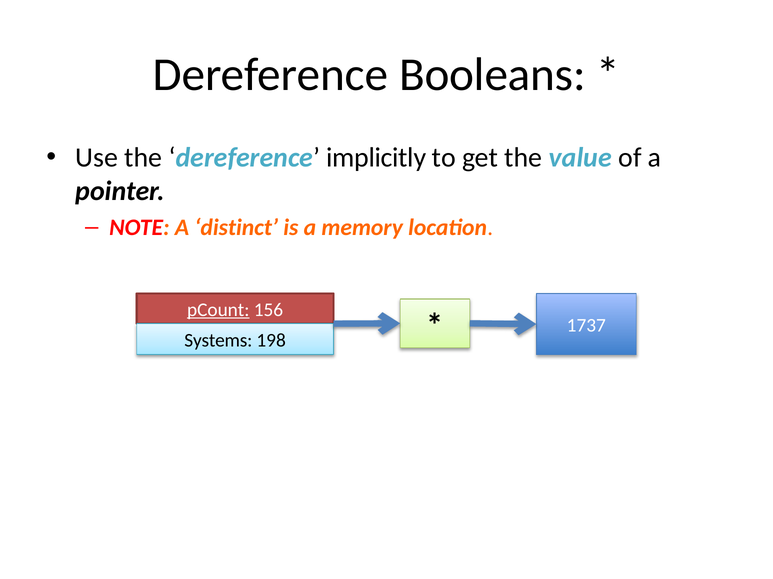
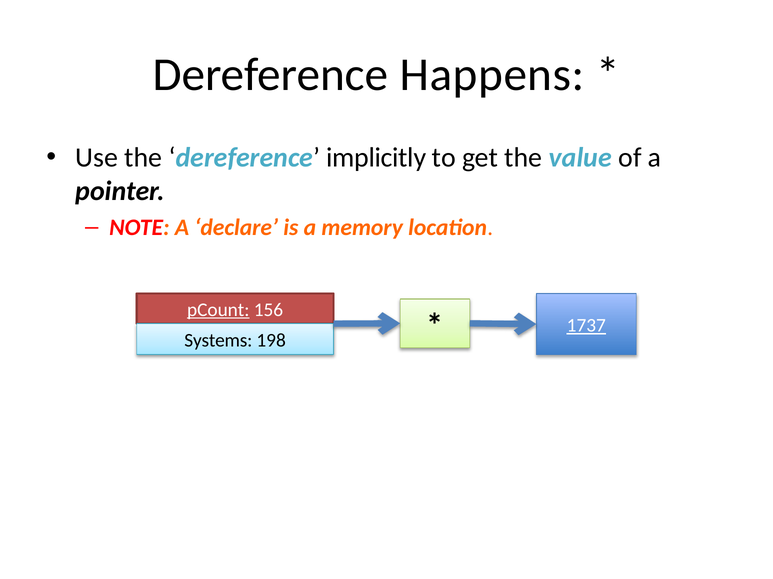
Booleans: Booleans -> Happens (492, 75)
distinct: distinct -> declare (236, 228)
1737 underline: none -> present (586, 326)
